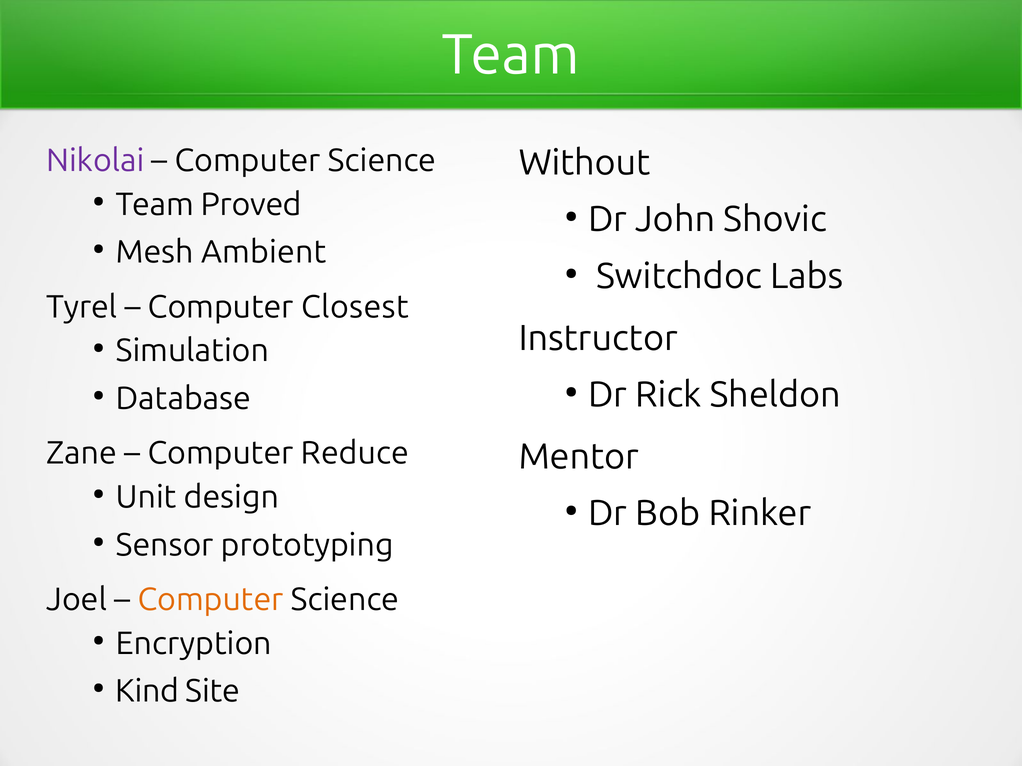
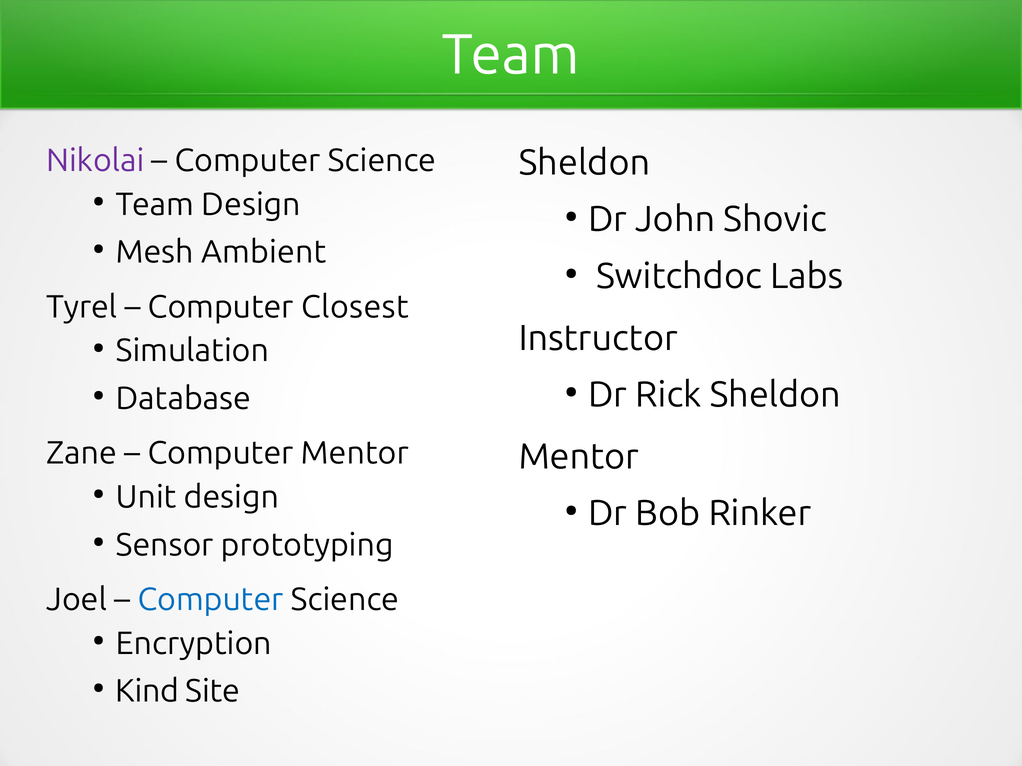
Without: Without -> Sheldon (584, 163)
Team Proved: Proved -> Design (251, 205)
Computer Reduce: Reduce -> Mentor (355, 454)
Computer colour: orange -> blue (211, 600)
